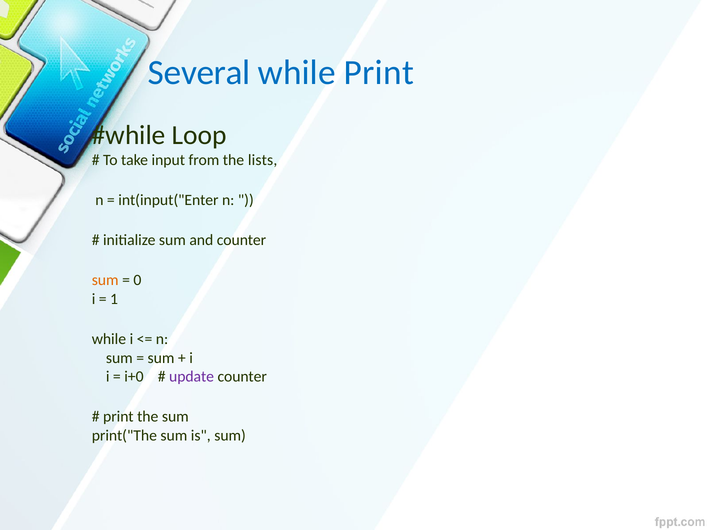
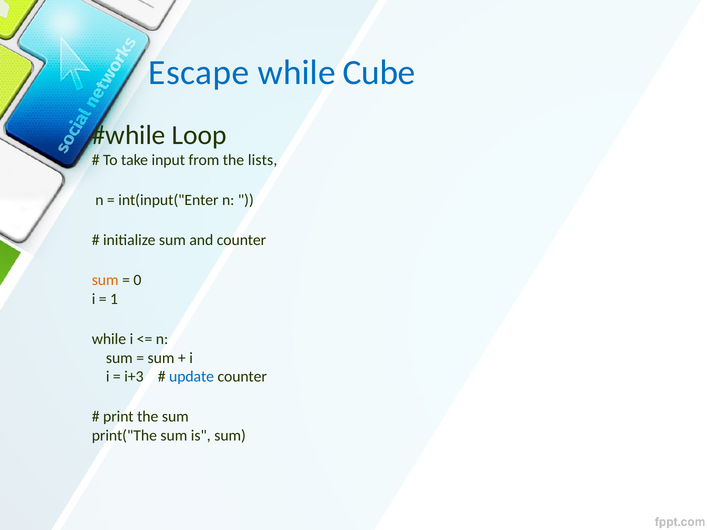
Several: Several -> Escape (199, 73)
while Print: Print -> Cube (379, 73)
i+0: i+0 -> i+3 (134, 377)
update colour: purple -> blue (192, 377)
